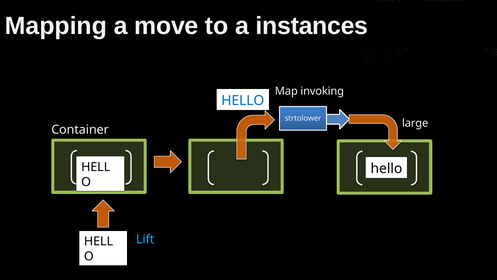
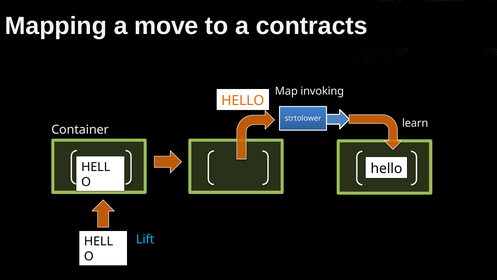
instances: instances -> contracts (312, 26)
HELLO colour: blue -> orange (243, 100)
large: large -> learn (415, 123)
